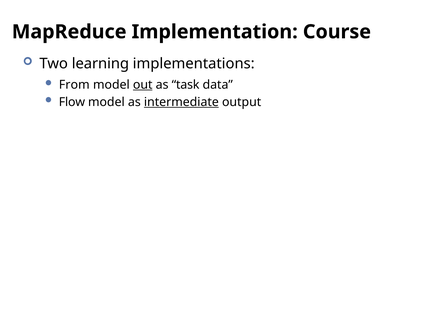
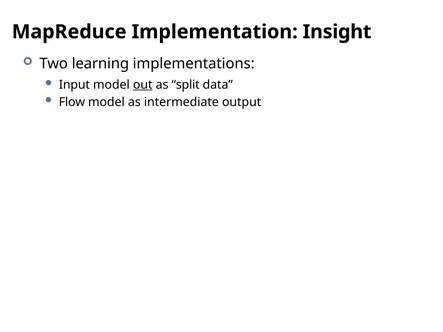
Course: Course -> Insight (337, 32)
From: From -> Input (74, 85)
task: task -> split (186, 85)
intermediate underline: present -> none (181, 102)
